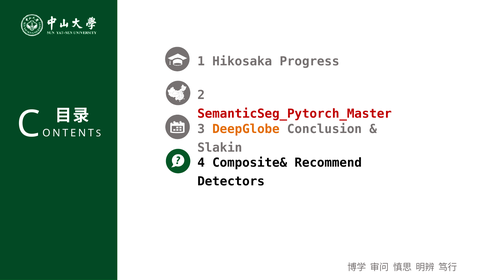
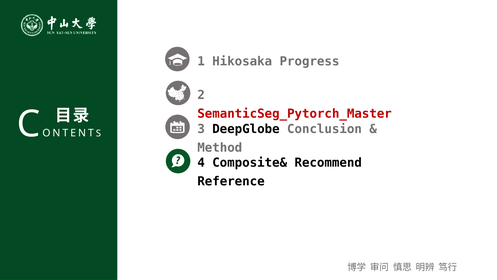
DeepGlobe colour: orange -> black (246, 129)
Slakin: Slakin -> Method (220, 147)
Detectors: Detectors -> Reference (231, 181)
